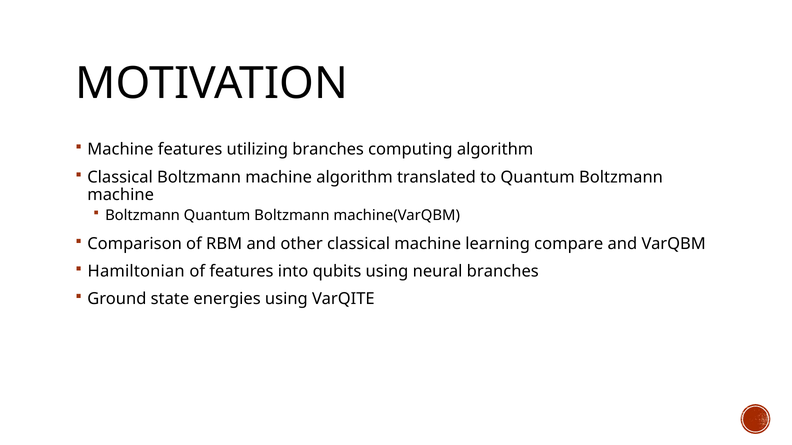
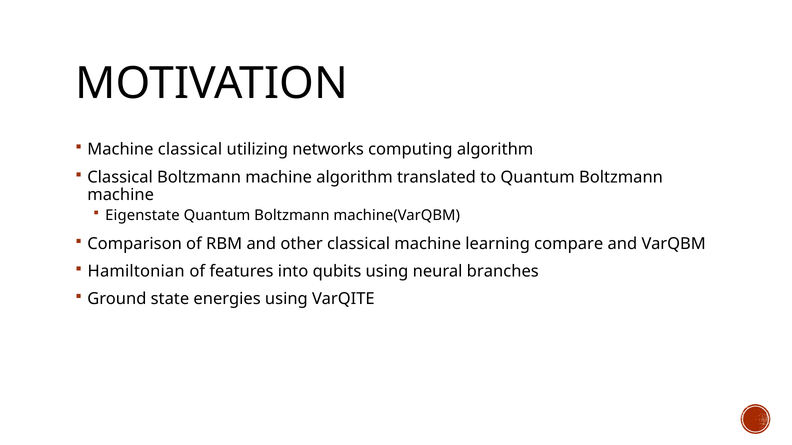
Machine features: features -> classical (190, 150)
utilizing branches: branches -> networks (328, 150)
Boltzmann: Boltzmann -> Eigenstate (142, 215)
